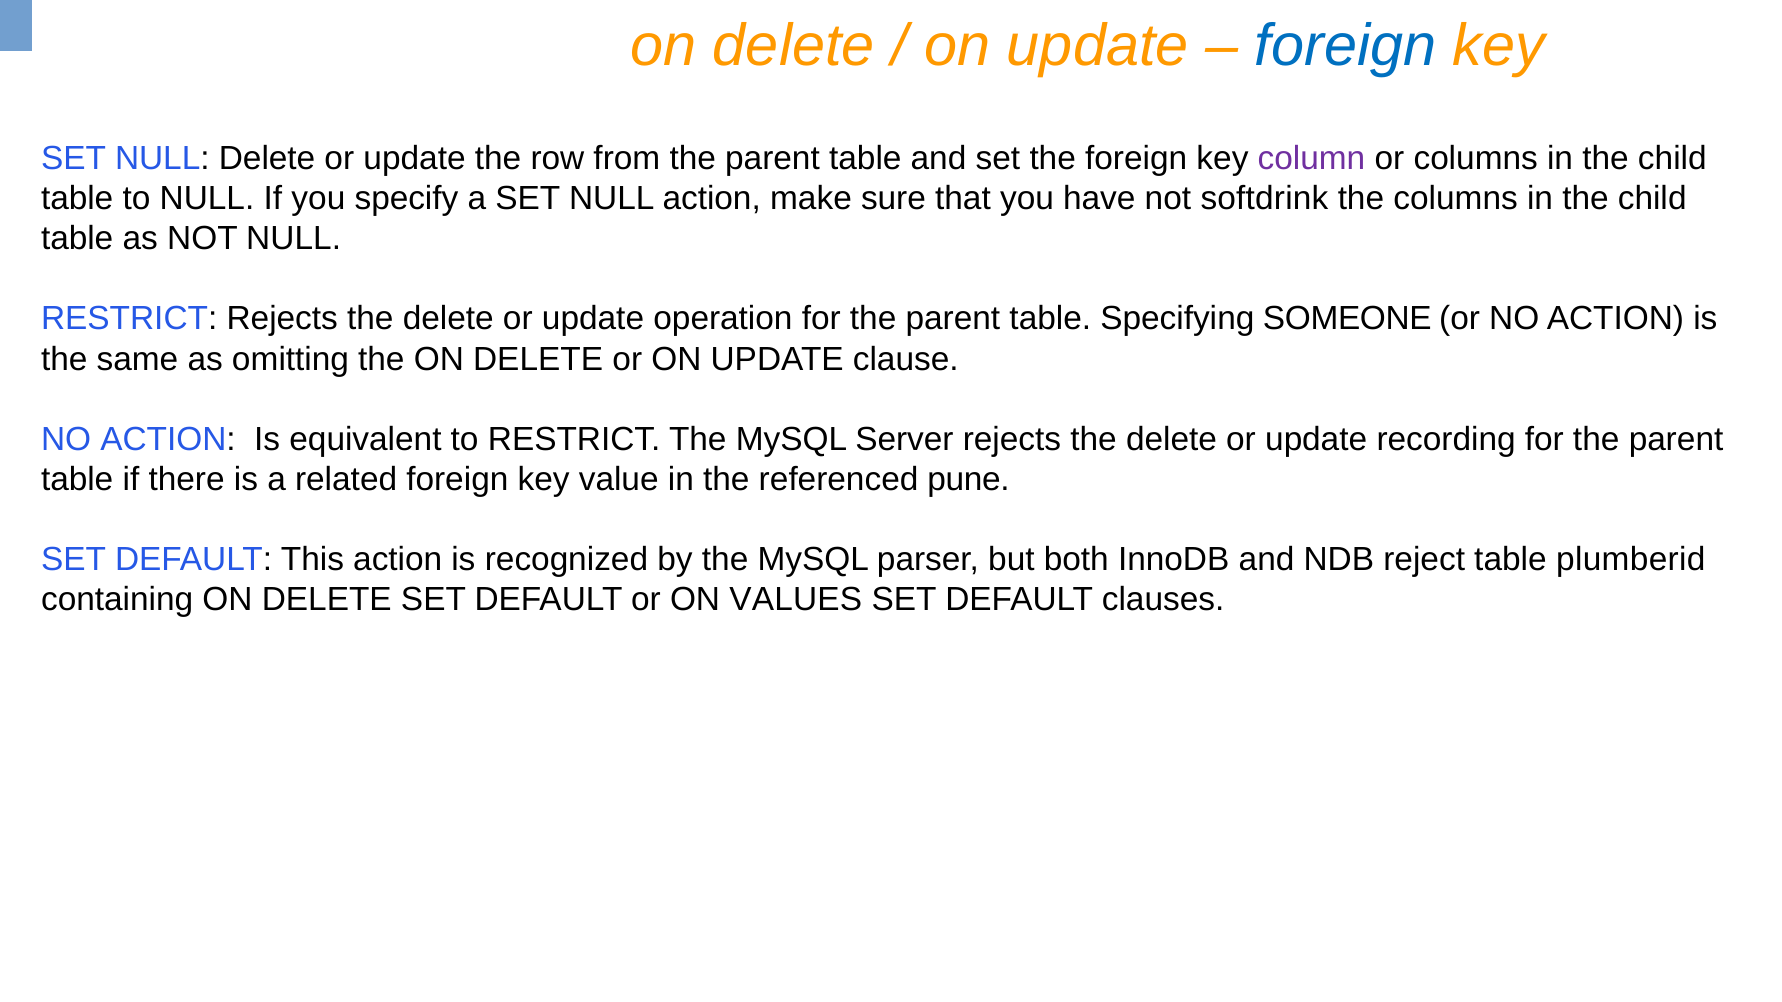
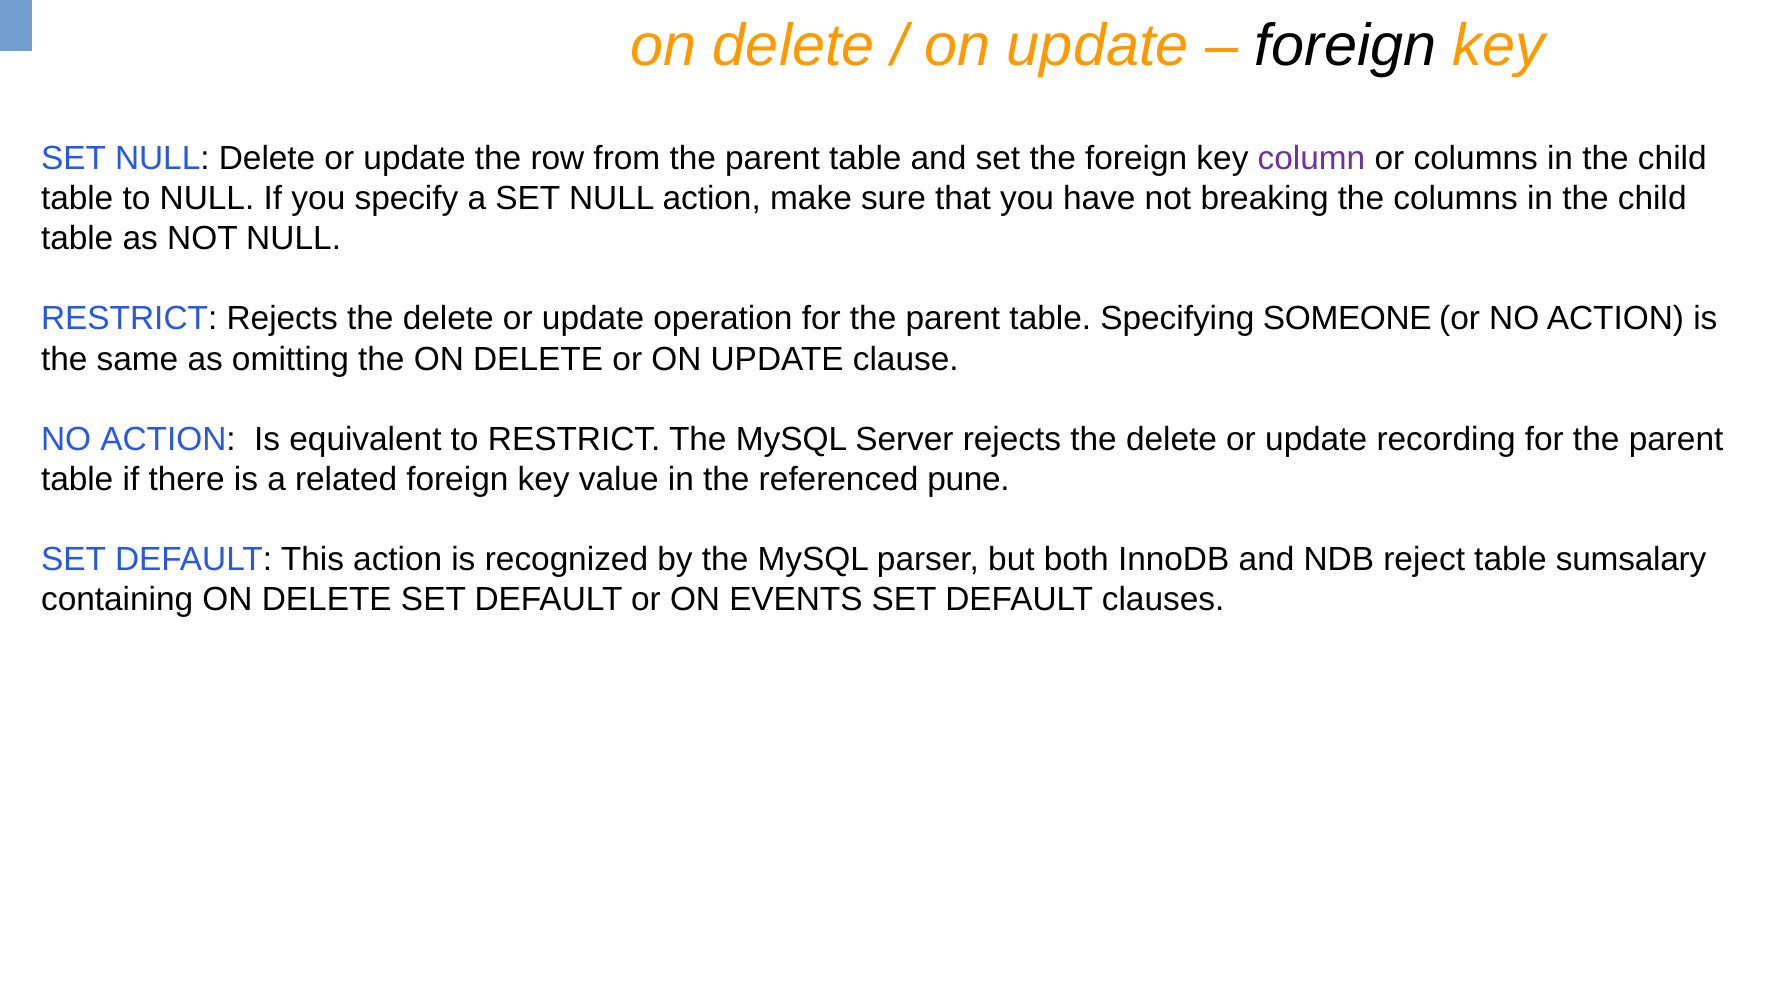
foreign colour: blue -> black (1346, 46)
softdrink: softdrink -> breaking (1265, 199)
plumberid: plumberid -> sumsalary (1631, 560)
VALUES: VALUES -> EVENTS (796, 600)
